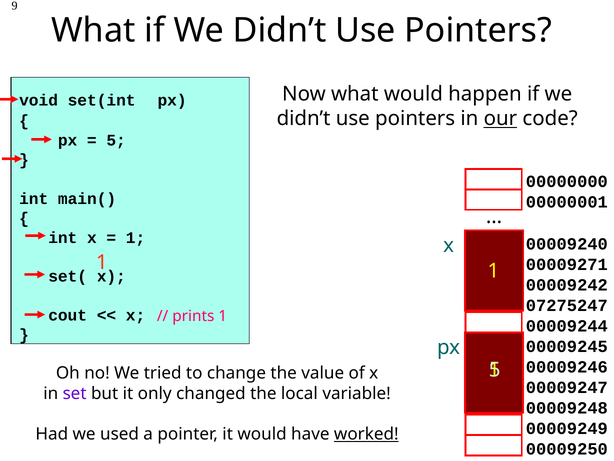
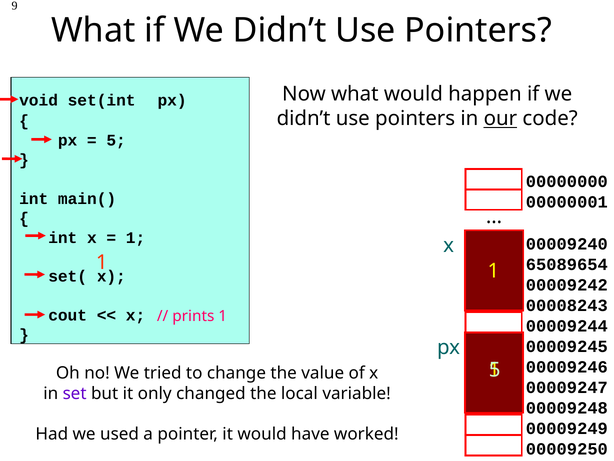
00009271: 00009271 -> 65089654 (567, 264)
07275247: 07275247 -> 00008243 (567, 305)
worked underline: present -> none (366, 434)
